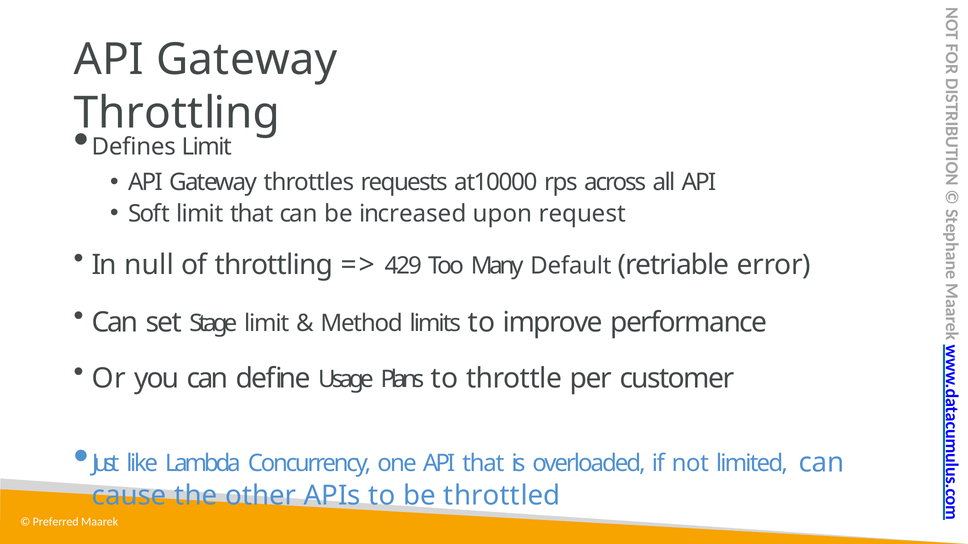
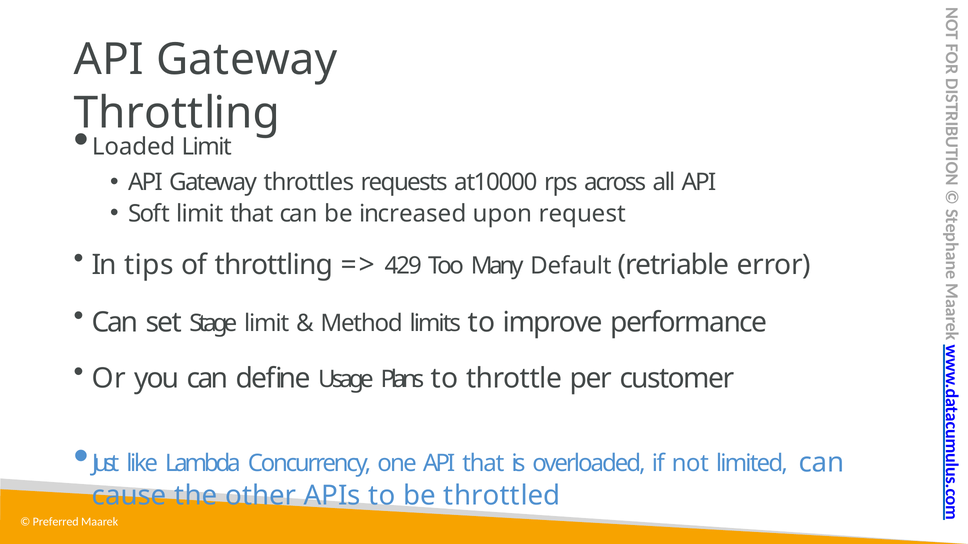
Defines: Defines -> Loaded (134, 147)
null: null -> tips (149, 265)
